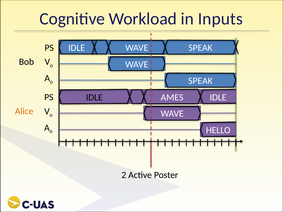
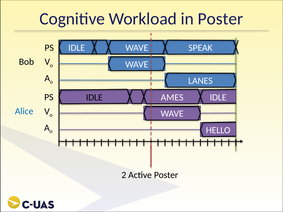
in Inputs: Inputs -> Poster (220, 19)
SPEAK: SPEAK -> LANES (200, 81)
Alice colour: orange -> blue (24, 111)
